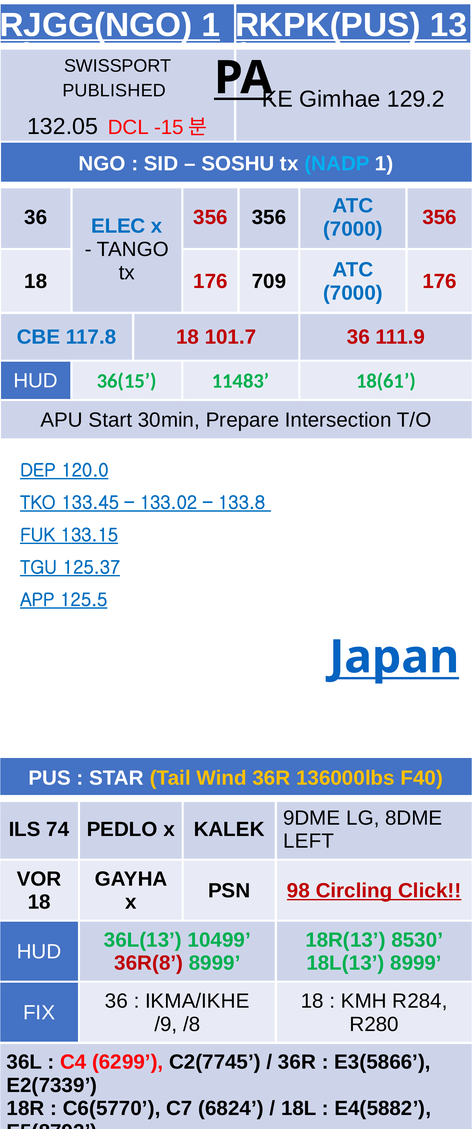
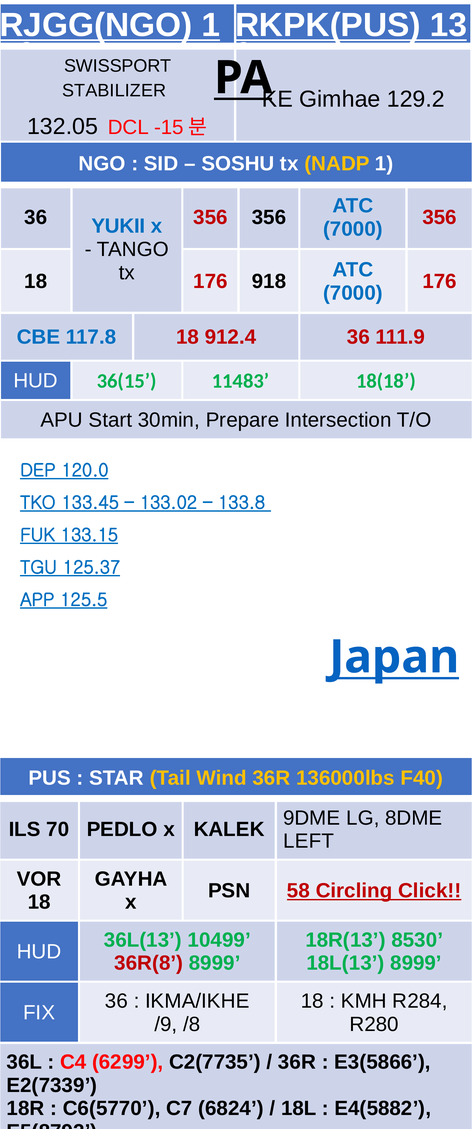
PUBLISHED: PUBLISHED -> STABILIZER (114, 91)
NADP colour: light blue -> yellow (337, 164)
ELEC: ELEC -> YUKII (118, 226)
709: 709 -> 918 (269, 281)
101.7: 101.7 -> 912.4 (231, 337)
18(61: 18(61 -> 18(18 (386, 381)
74: 74 -> 70 (58, 830)
98: 98 -> 58 (298, 891)
C2(7745: C2(7745 -> C2(7735 (215, 1062)
